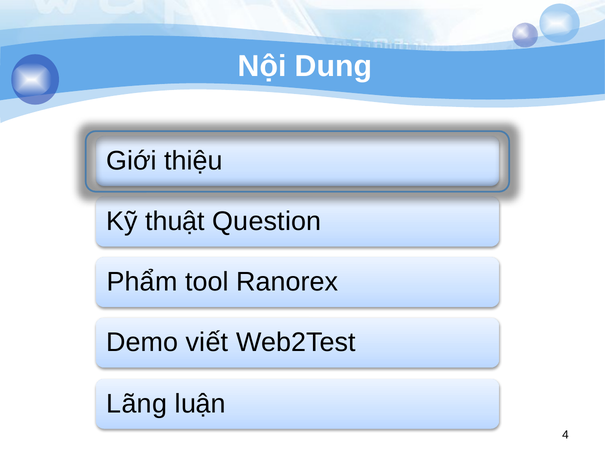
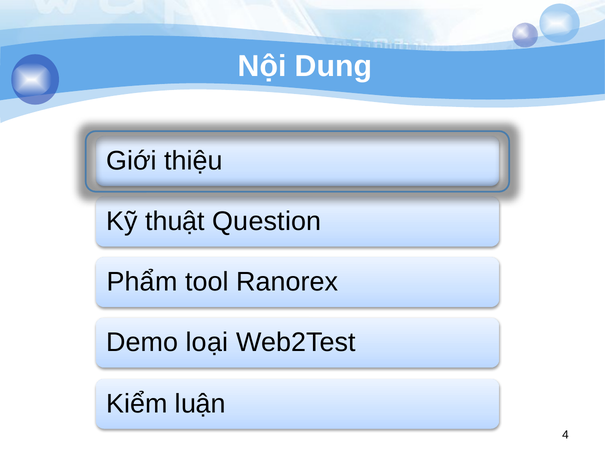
viết: viết -> loại (207, 342)
Lãng: Lãng -> Kiểm (137, 403)
